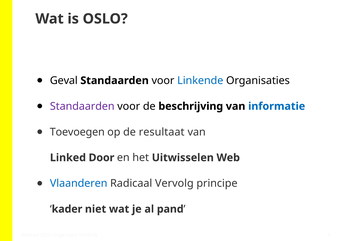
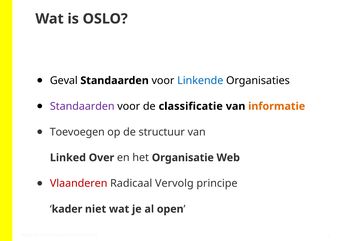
beschrijving: beschrijving -> classificatie (191, 107)
informatie colour: blue -> orange (277, 107)
resultaat: resultaat -> structuur (162, 132)
Door: Door -> Over (101, 158)
Uitwisselen: Uitwisselen -> Organisatie (183, 158)
Vlaanderen colour: blue -> red (79, 184)
pand: pand -> open (170, 210)
